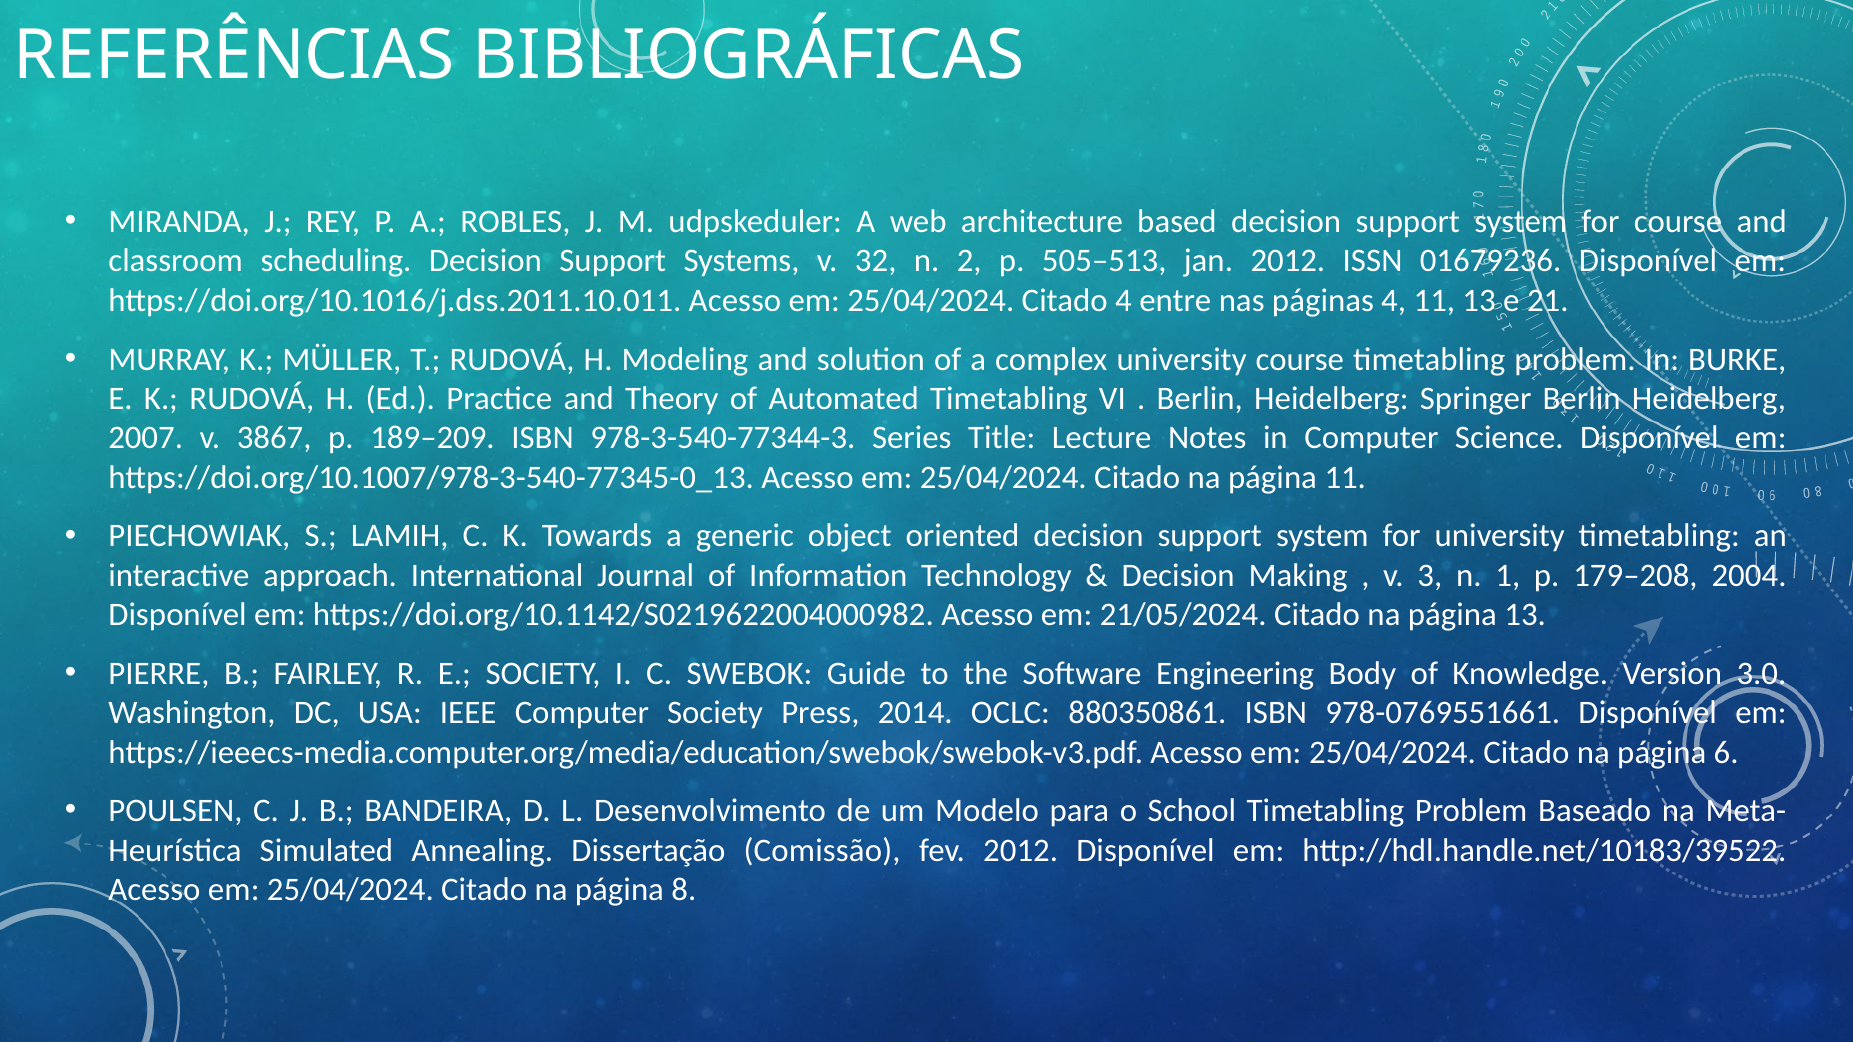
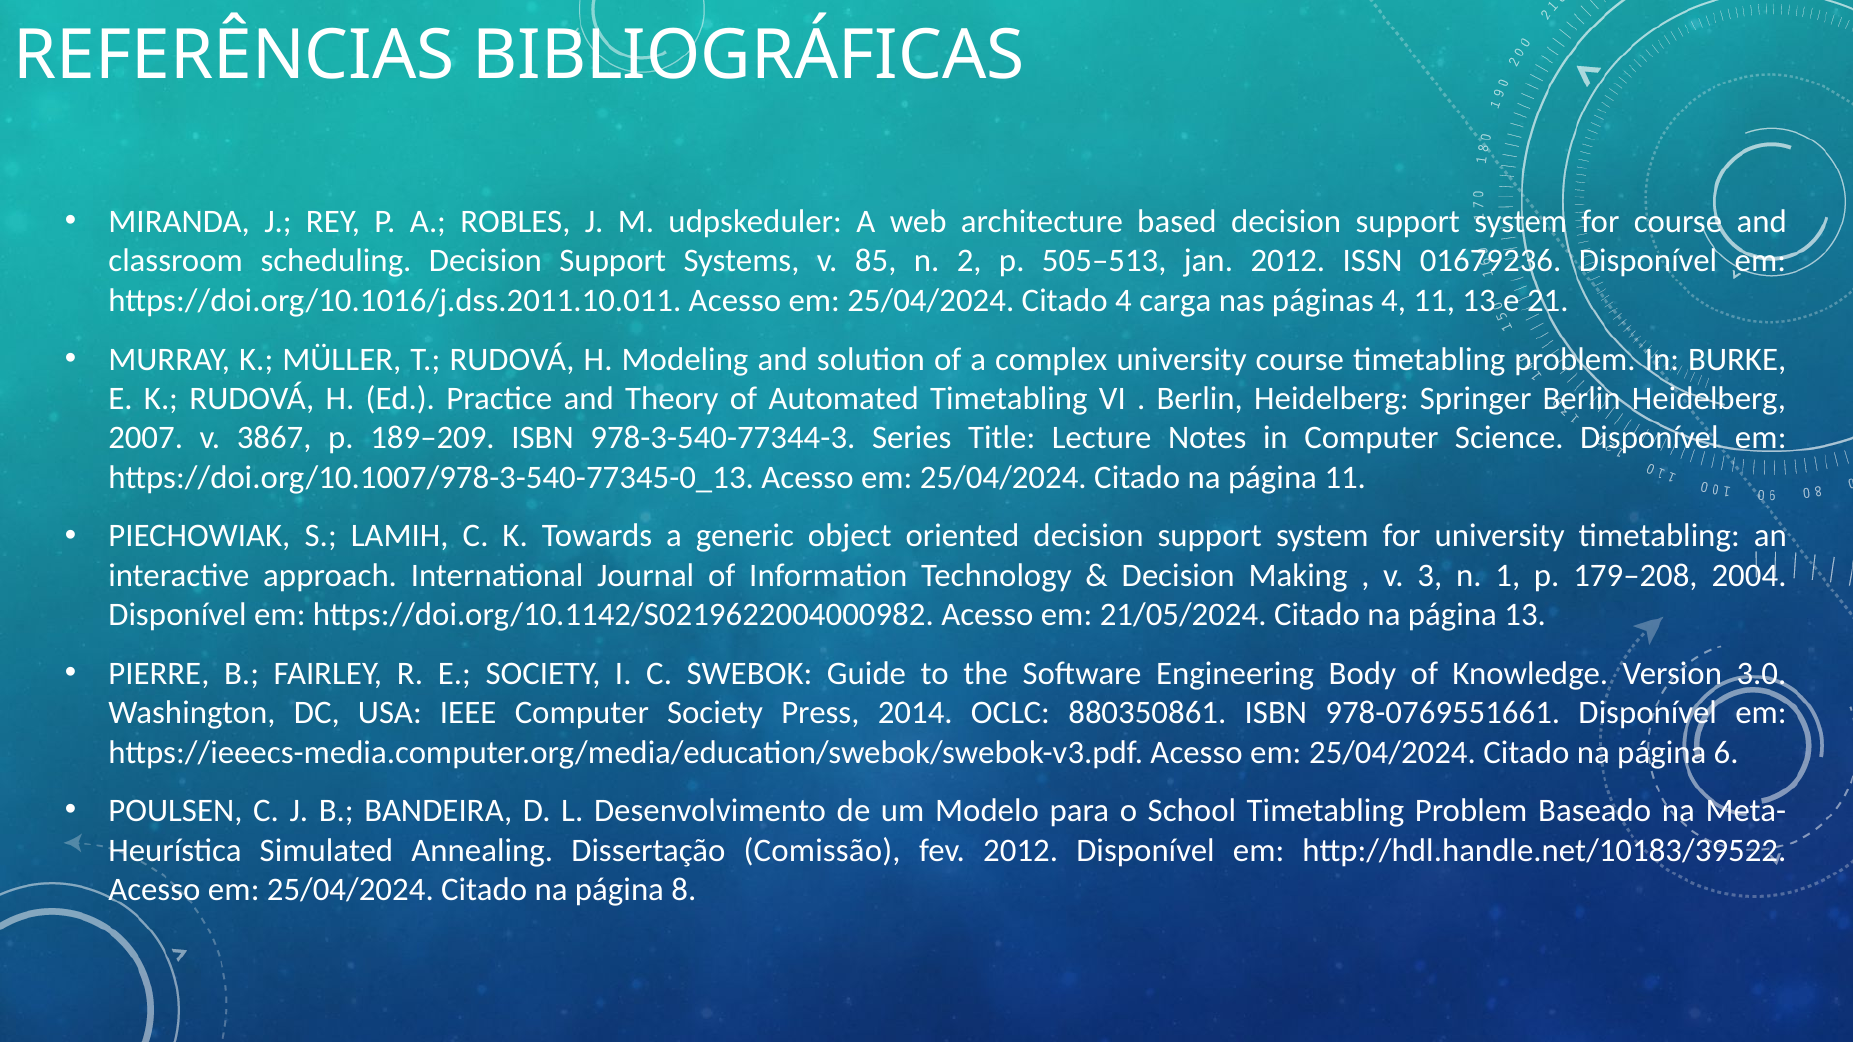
32: 32 -> 85 (876, 261)
entre: entre -> carga (1175, 301)
